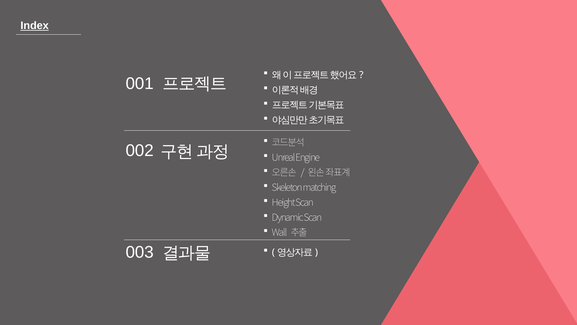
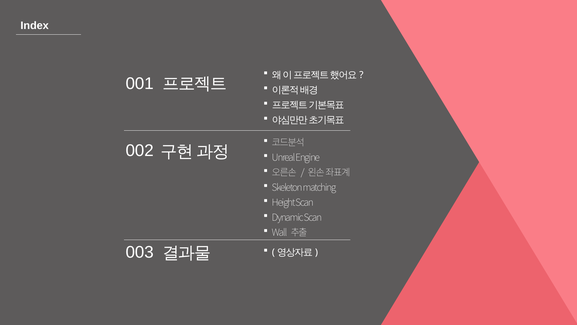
Index underline: present -> none (35, 26)
